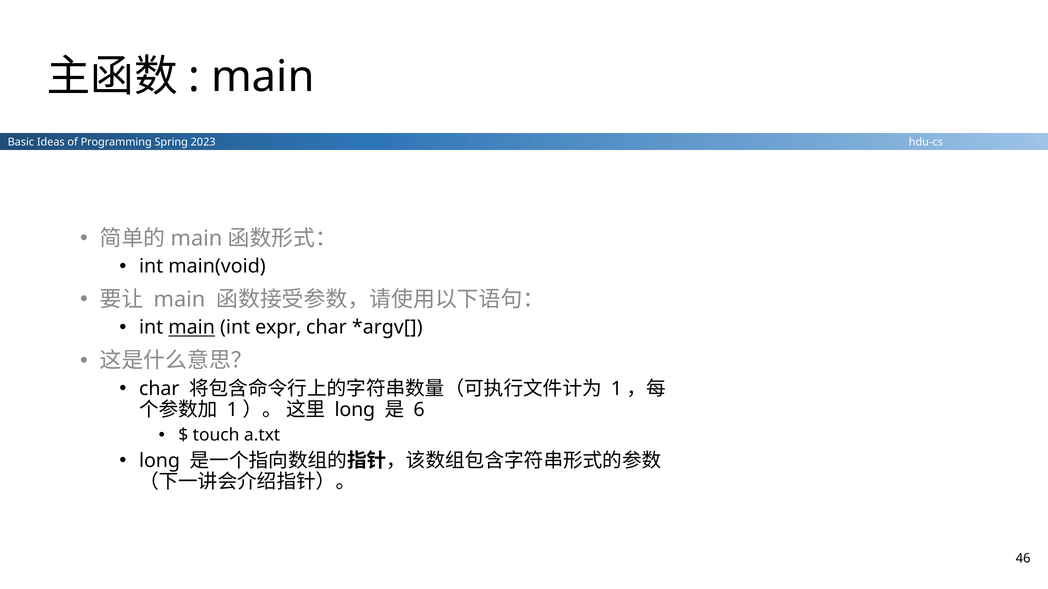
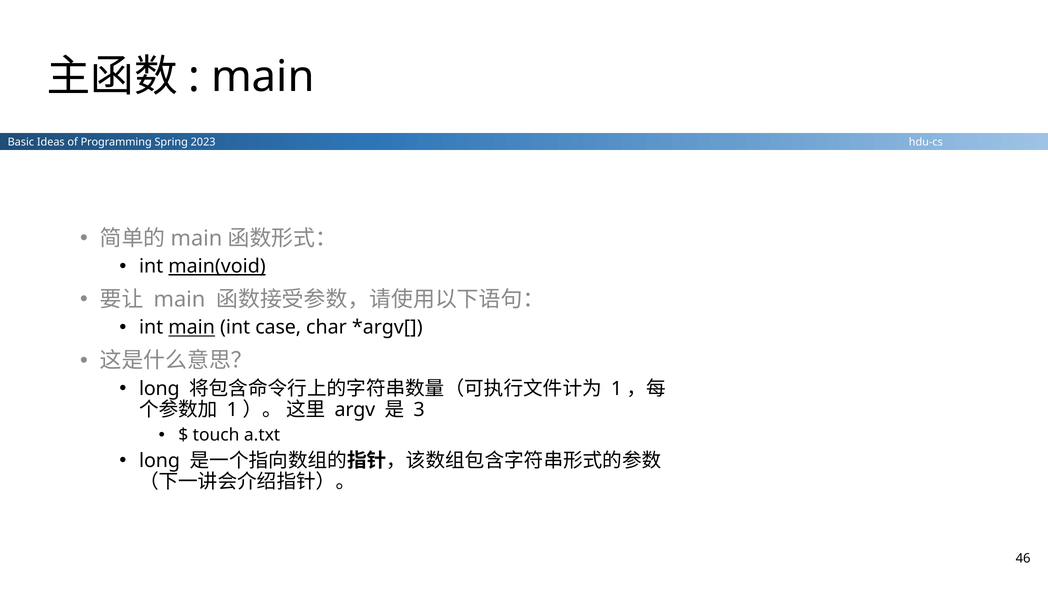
main(void underline: none -> present (217, 267)
expr: expr -> case (278, 328)
char: char -> long (159, 389)
long: long -> argv (355, 410)
6: 6 -> 3 (419, 410)
